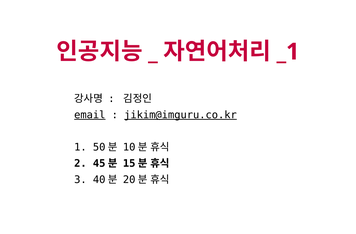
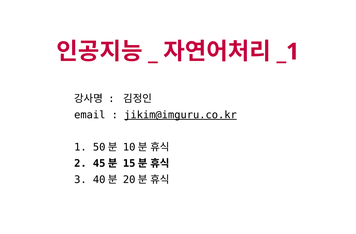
email underline: present -> none (90, 115)
